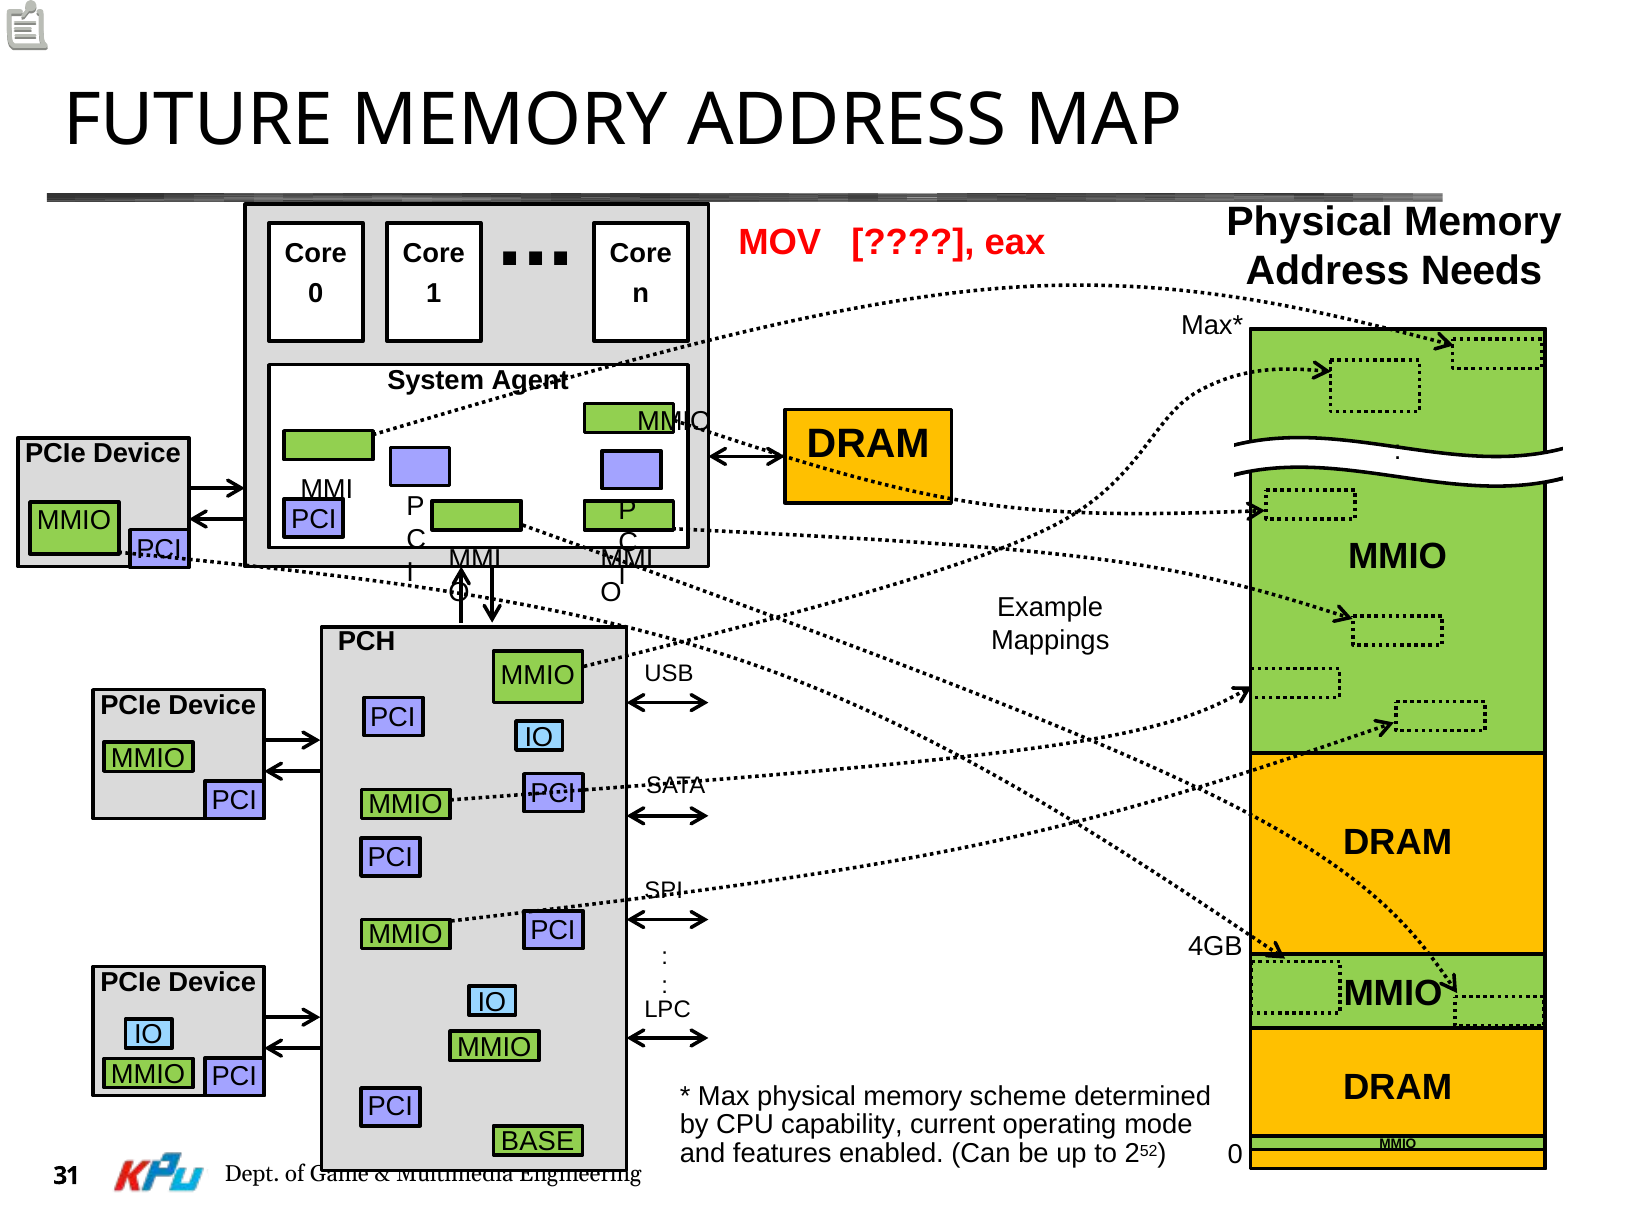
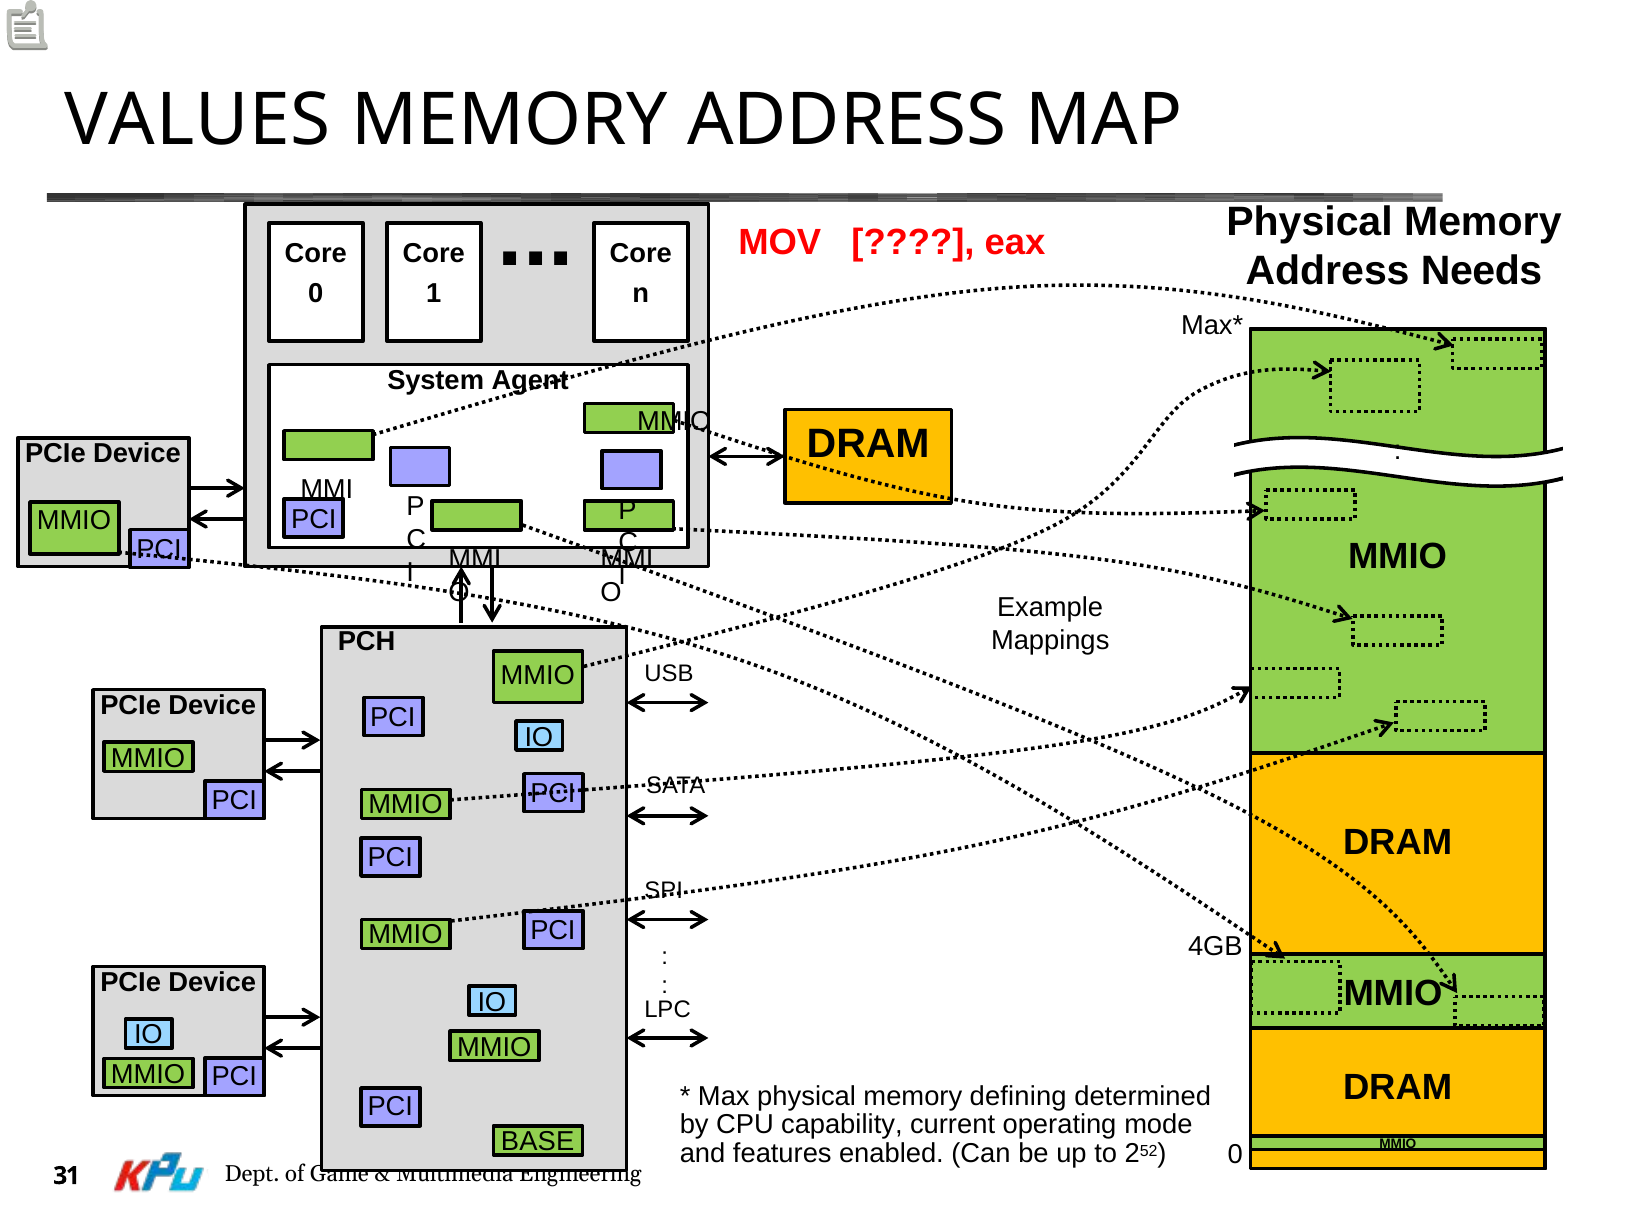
FUTURE: FUTURE -> VALUES (197, 120)
scheme: scheme -> defining (1018, 1097)
